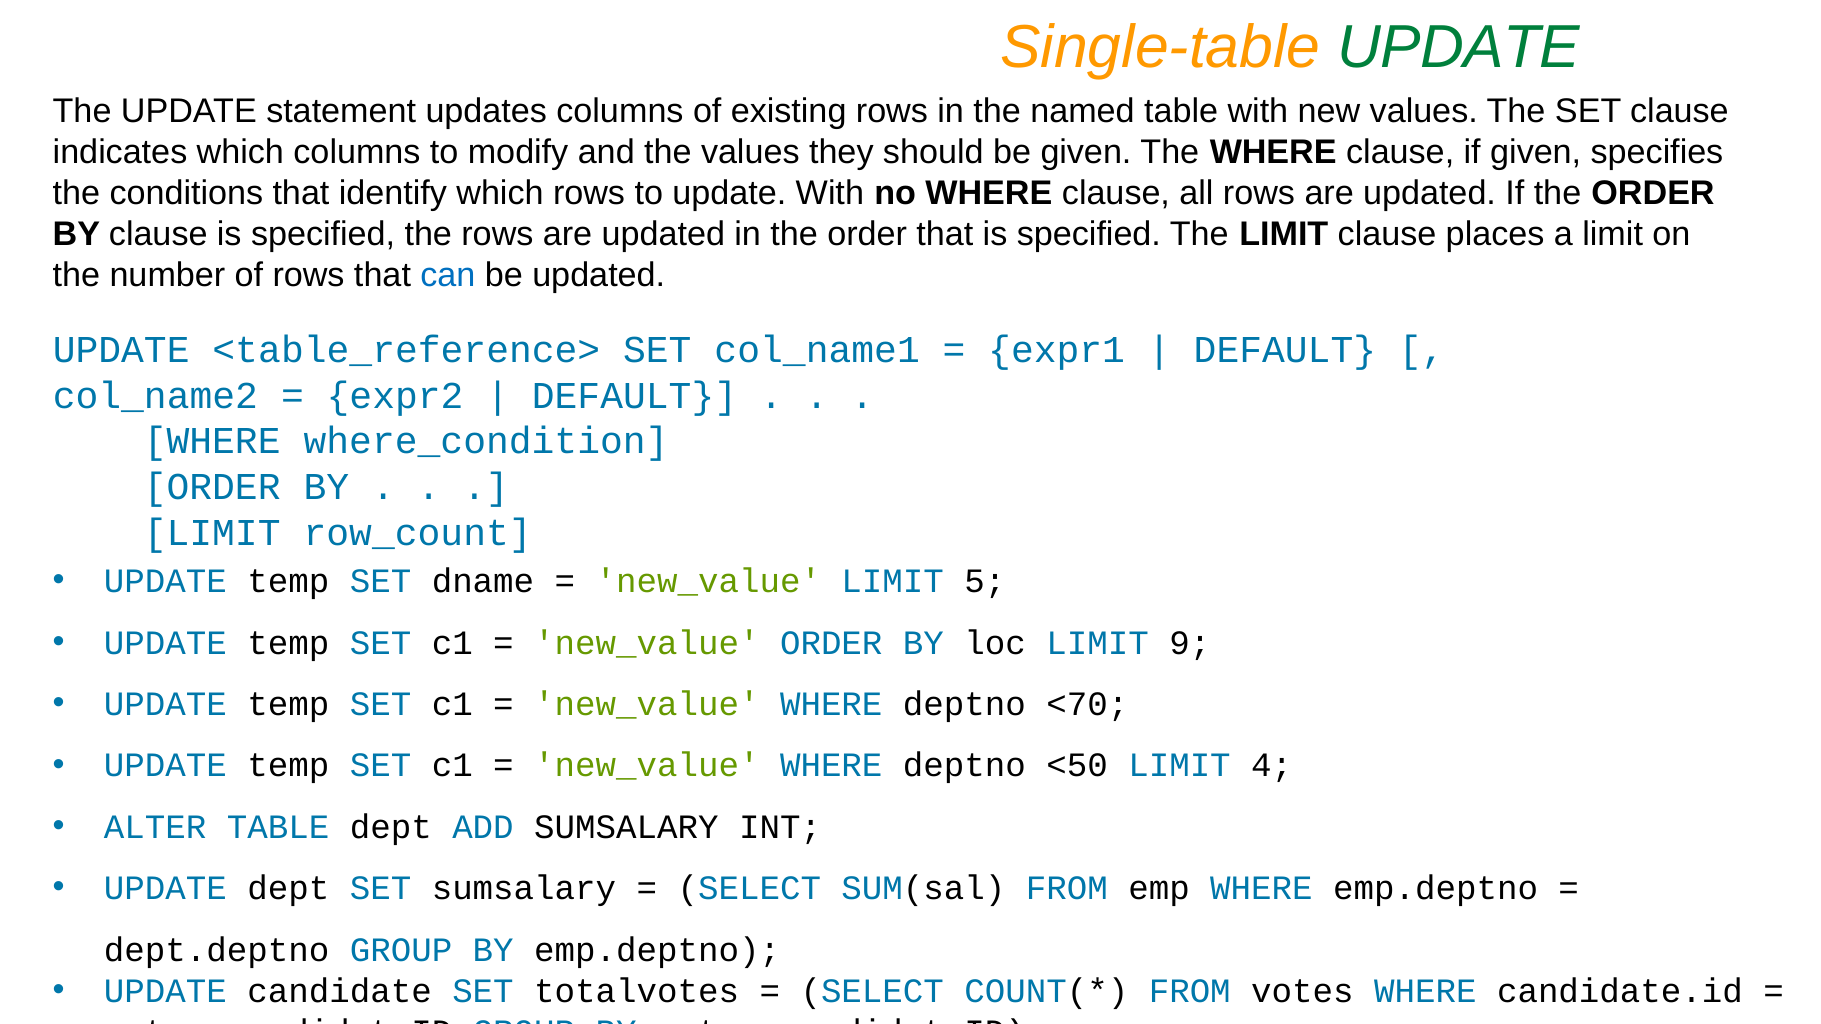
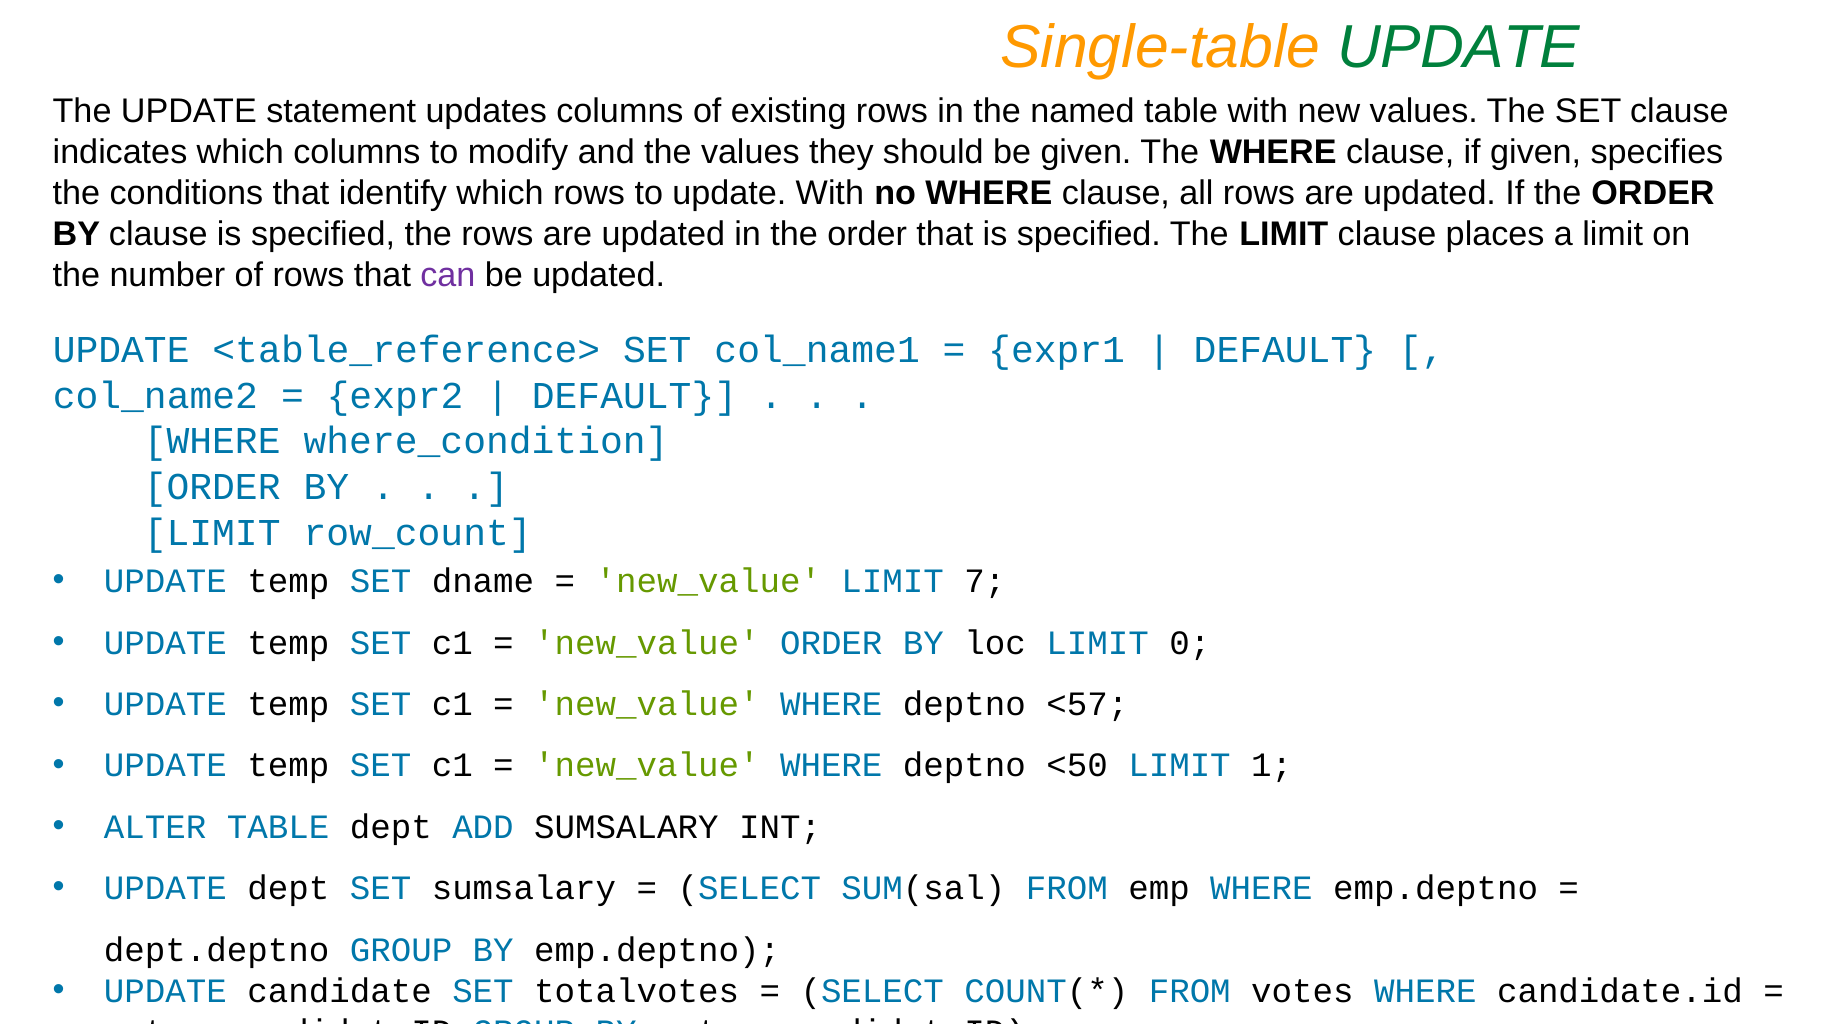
can colour: blue -> purple (448, 275)
5: 5 -> 7 (985, 581)
9: 9 -> 0 (1190, 643)
<70: <70 -> <57 (1087, 704)
4: 4 -> 1 (1272, 766)
